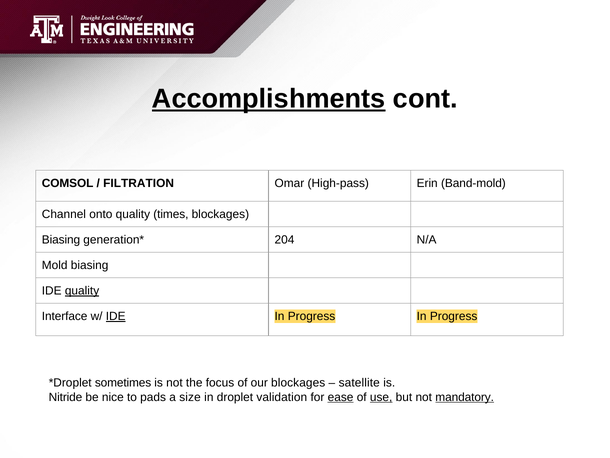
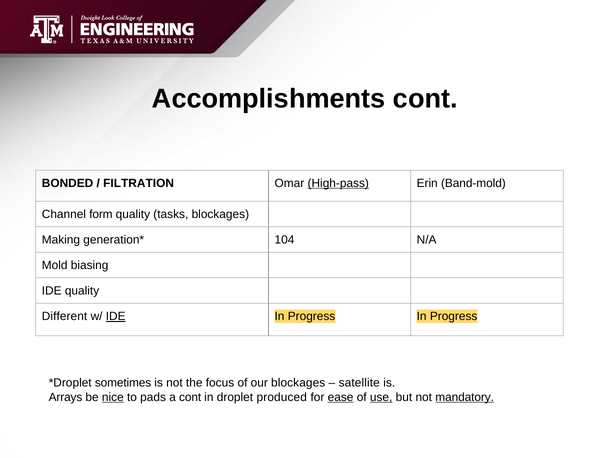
Accomplishments underline: present -> none (269, 99)
COMSOL: COMSOL -> BONDED (68, 183)
High-pass underline: none -> present (338, 183)
onto: onto -> form (101, 214)
times: times -> tasks (171, 214)
Biasing: Biasing -> Making (61, 240)
204: 204 -> 104 (284, 240)
quality underline: present -> none (82, 291)
Interface: Interface -> Different (65, 316)
Nitride: Nitride -> Arrays (66, 397)
nice underline: none -> present (113, 397)
a size: size -> cont (190, 397)
validation: validation -> produced (282, 397)
